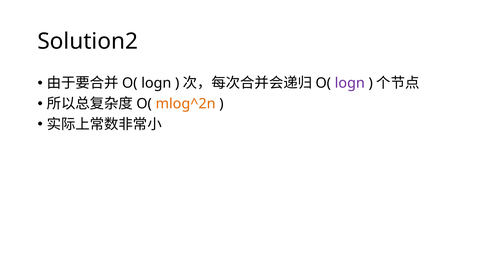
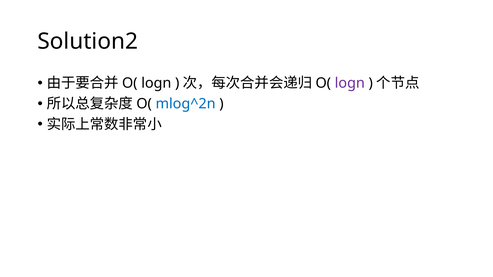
mlog^2n colour: orange -> blue (186, 104)
